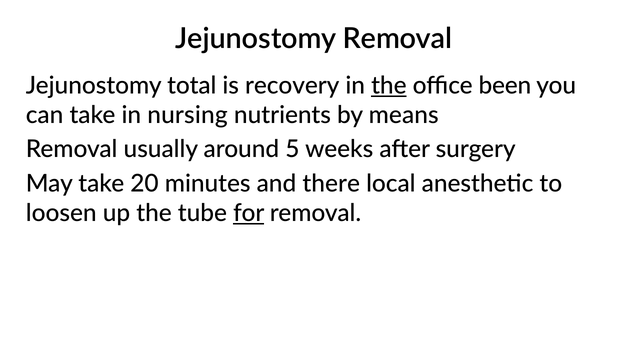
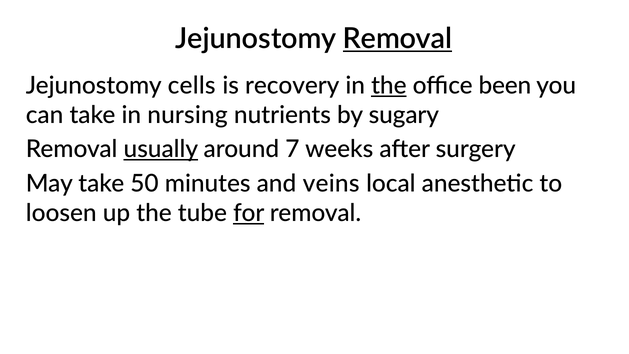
Removal underline: none -> present (397, 39)
total: total -> cells (192, 86)
means: means -> sugary (404, 115)
usually underline: none -> present (161, 149)
5: 5 -> 7 (292, 149)
20: 20 -> 50 (145, 184)
there: there -> veins (331, 184)
